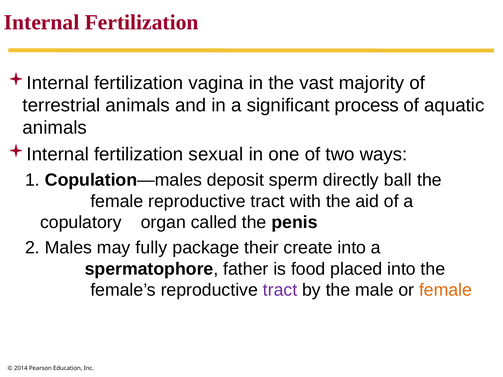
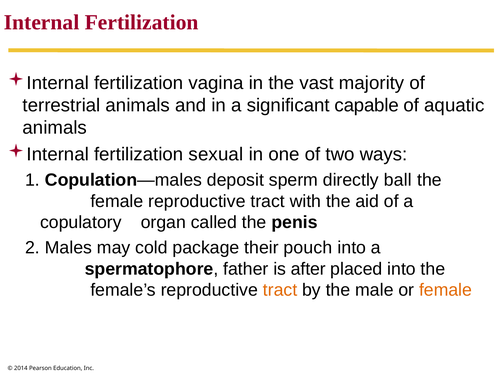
process: process -> capable (367, 105)
fully: fully -> cold (152, 248)
create: create -> pouch (308, 248)
food: food -> after (308, 269)
tract colour: purple -> orange (280, 290)
